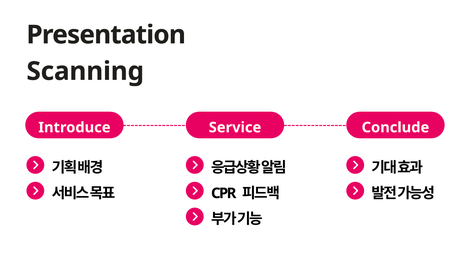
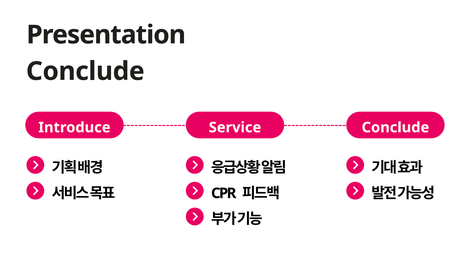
Scanning: Scanning -> Conclude (85, 71)
